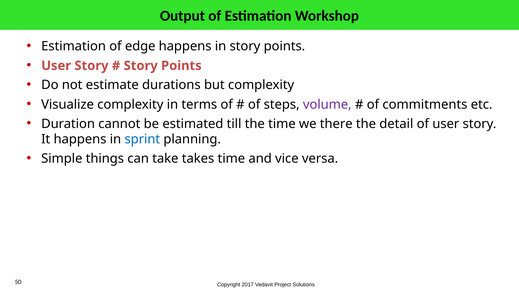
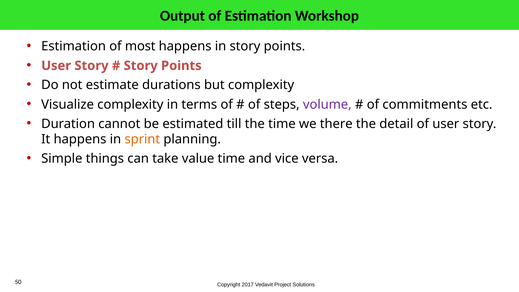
edge: edge -> most (140, 46)
sprint colour: blue -> orange (142, 139)
takes: takes -> value (198, 159)
